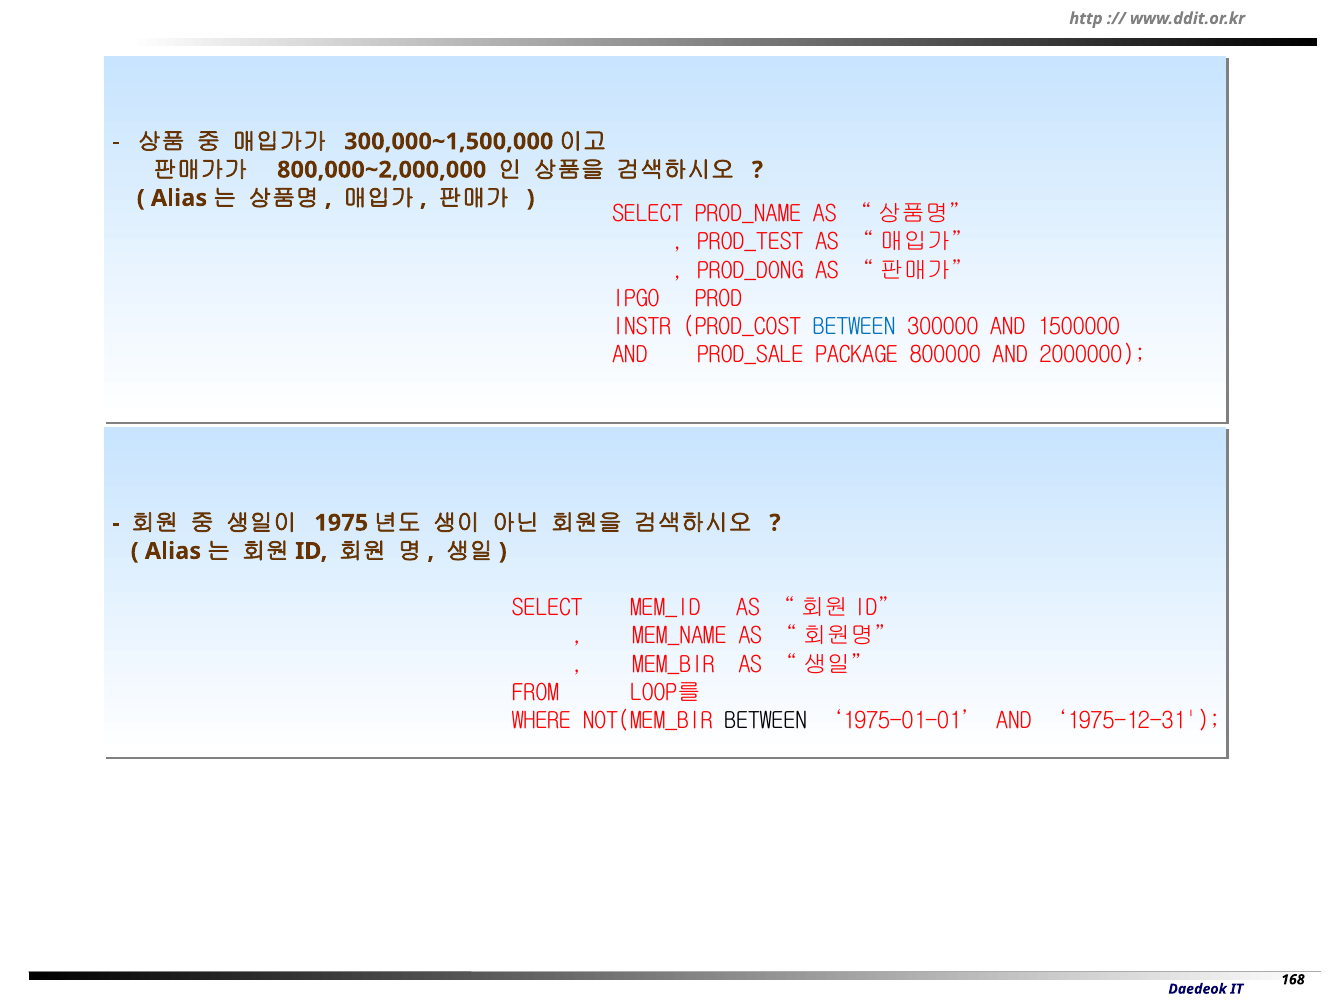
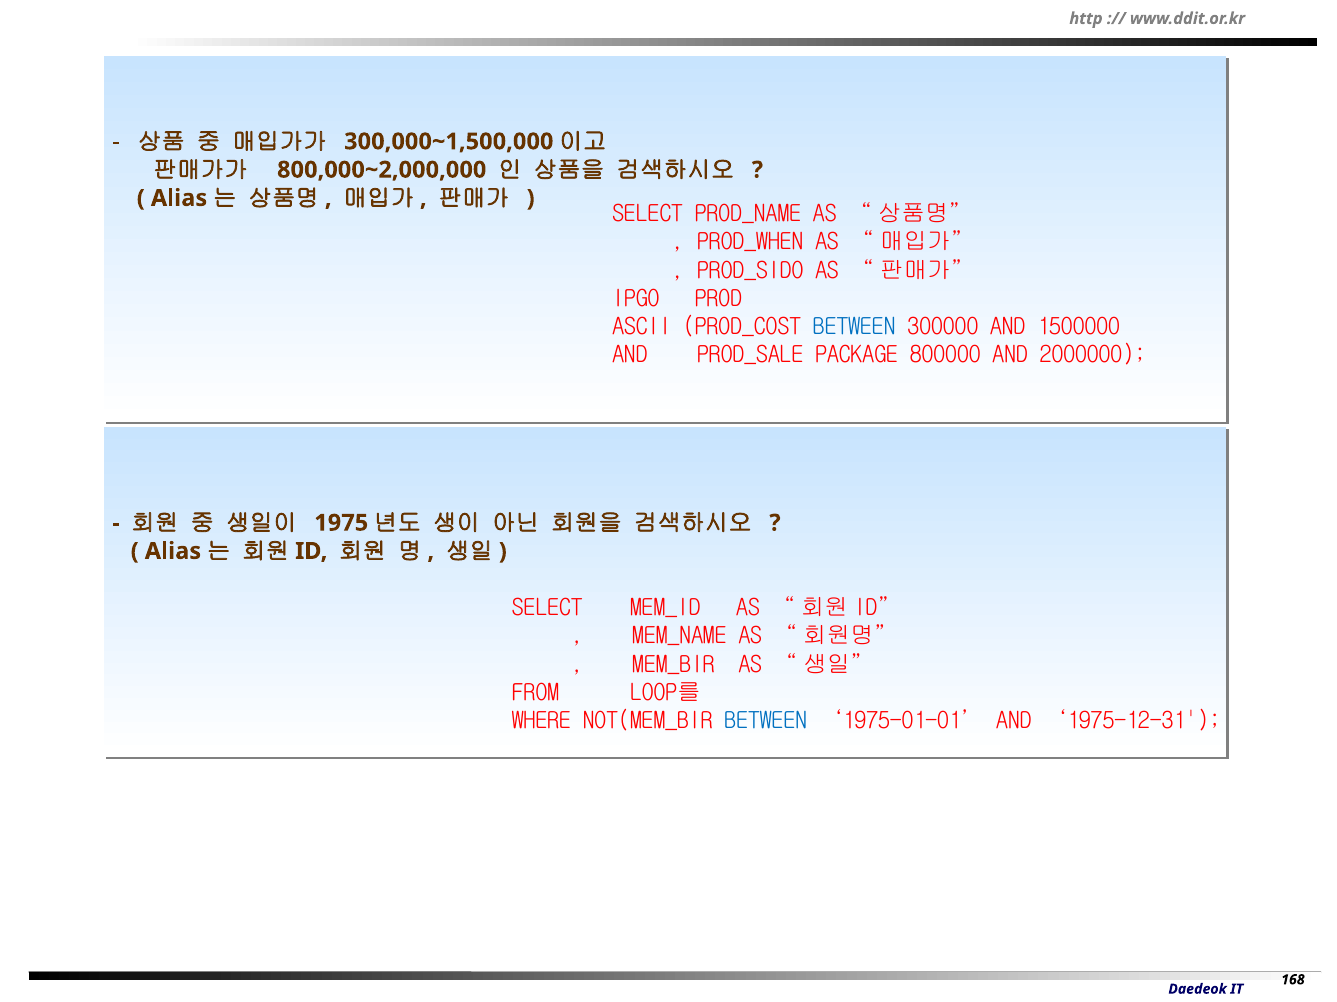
PROD_TEST: PROD_TEST -> PROD_WHEN (750, 242)
PROD_DONG: PROD_DONG -> PROD_SIDO (750, 270)
INSTR: INSTR -> ASCII (642, 327)
BETWEEN colour: black -> blue (766, 721)
